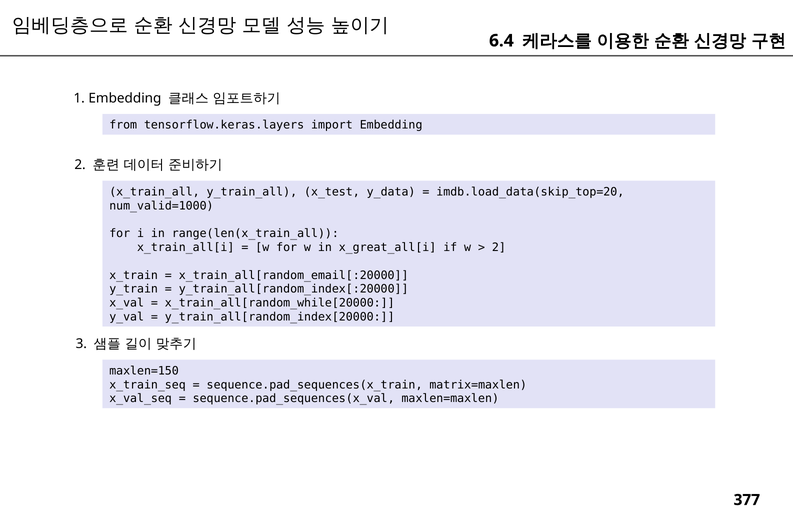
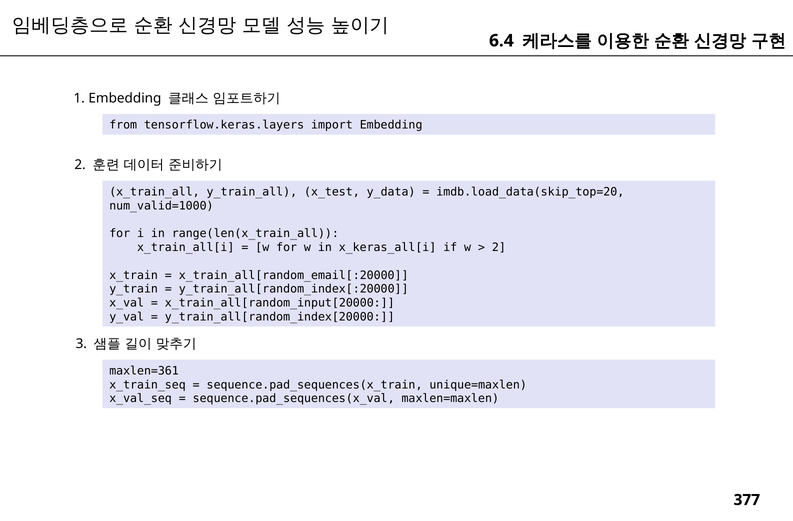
x_great_all[i: x_great_all[i -> x_keras_all[i (388, 247)
x_train_all[random_while[20000: x_train_all[random_while[20000 -> x_train_all[random_input[20000 (280, 303)
maxlen=150: maxlen=150 -> maxlen=361 (144, 371)
matrix=maxlen: matrix=maxlen -> unique=maxlen (478, 385)
